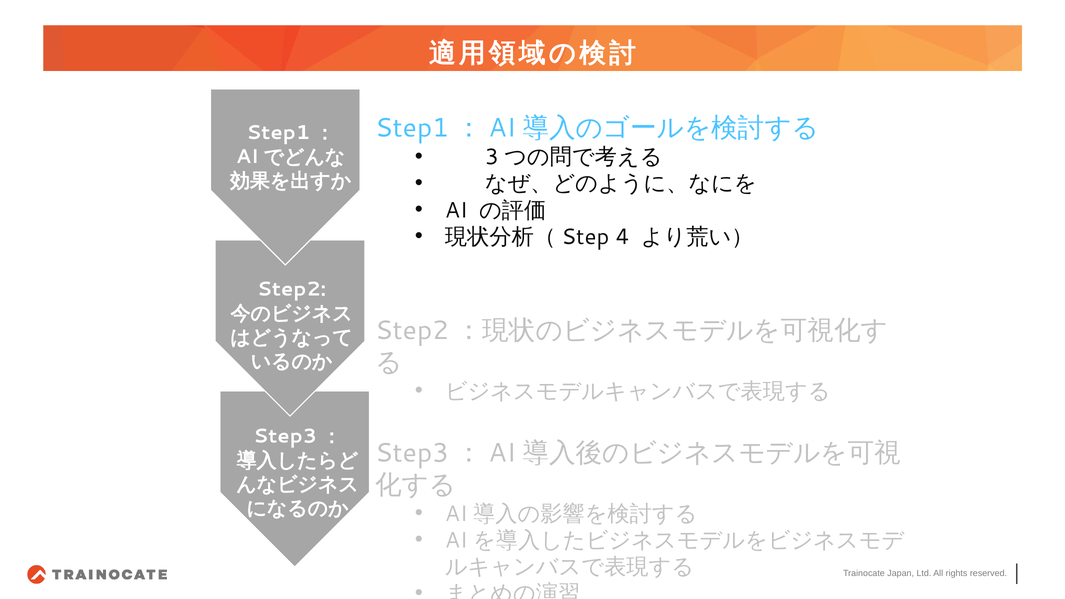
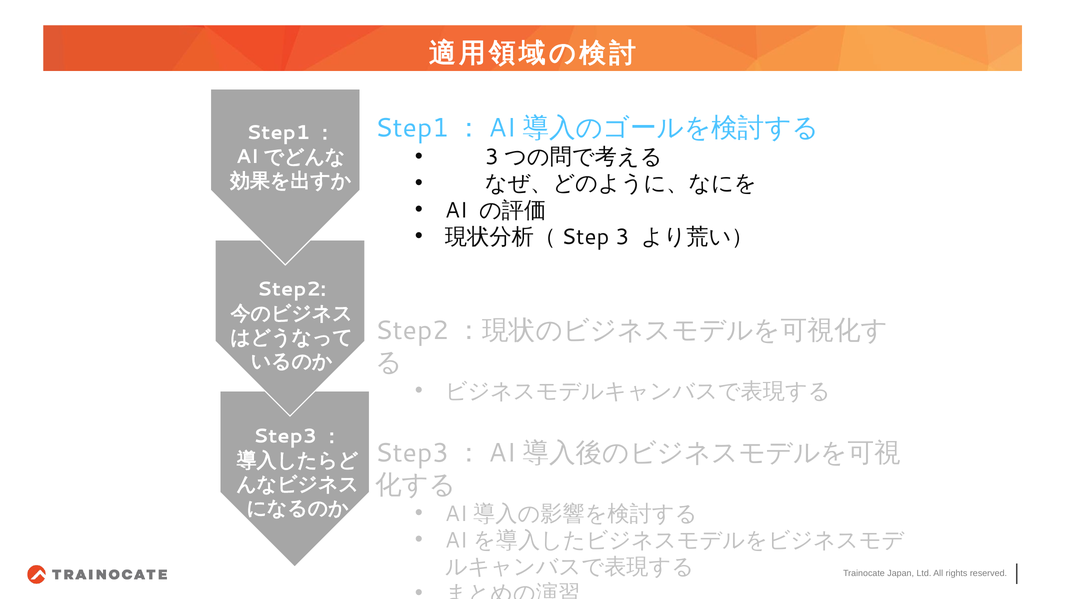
4: 4 -> 3 (622, 237)
